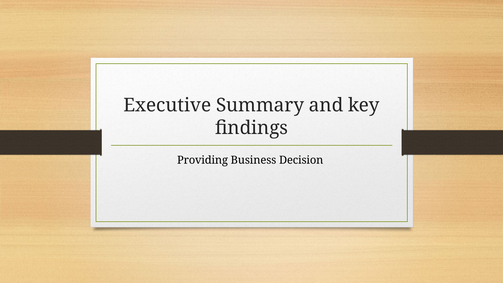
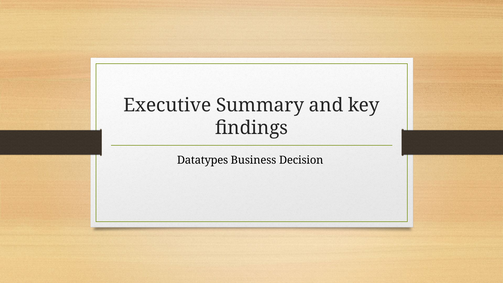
Providing: Providing -> Datatypes (203, 160)
